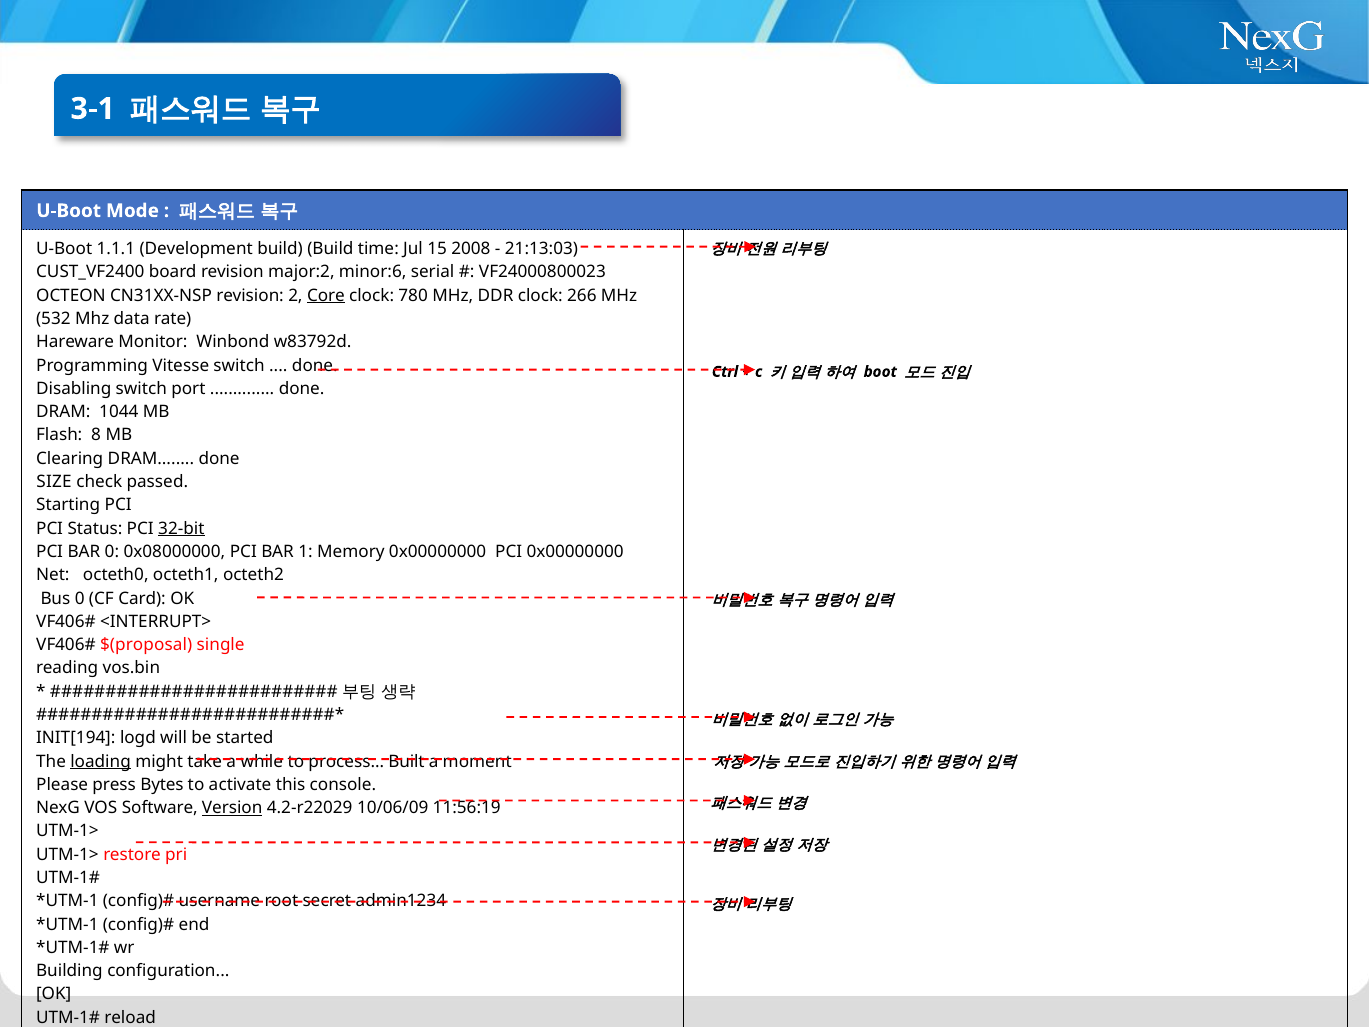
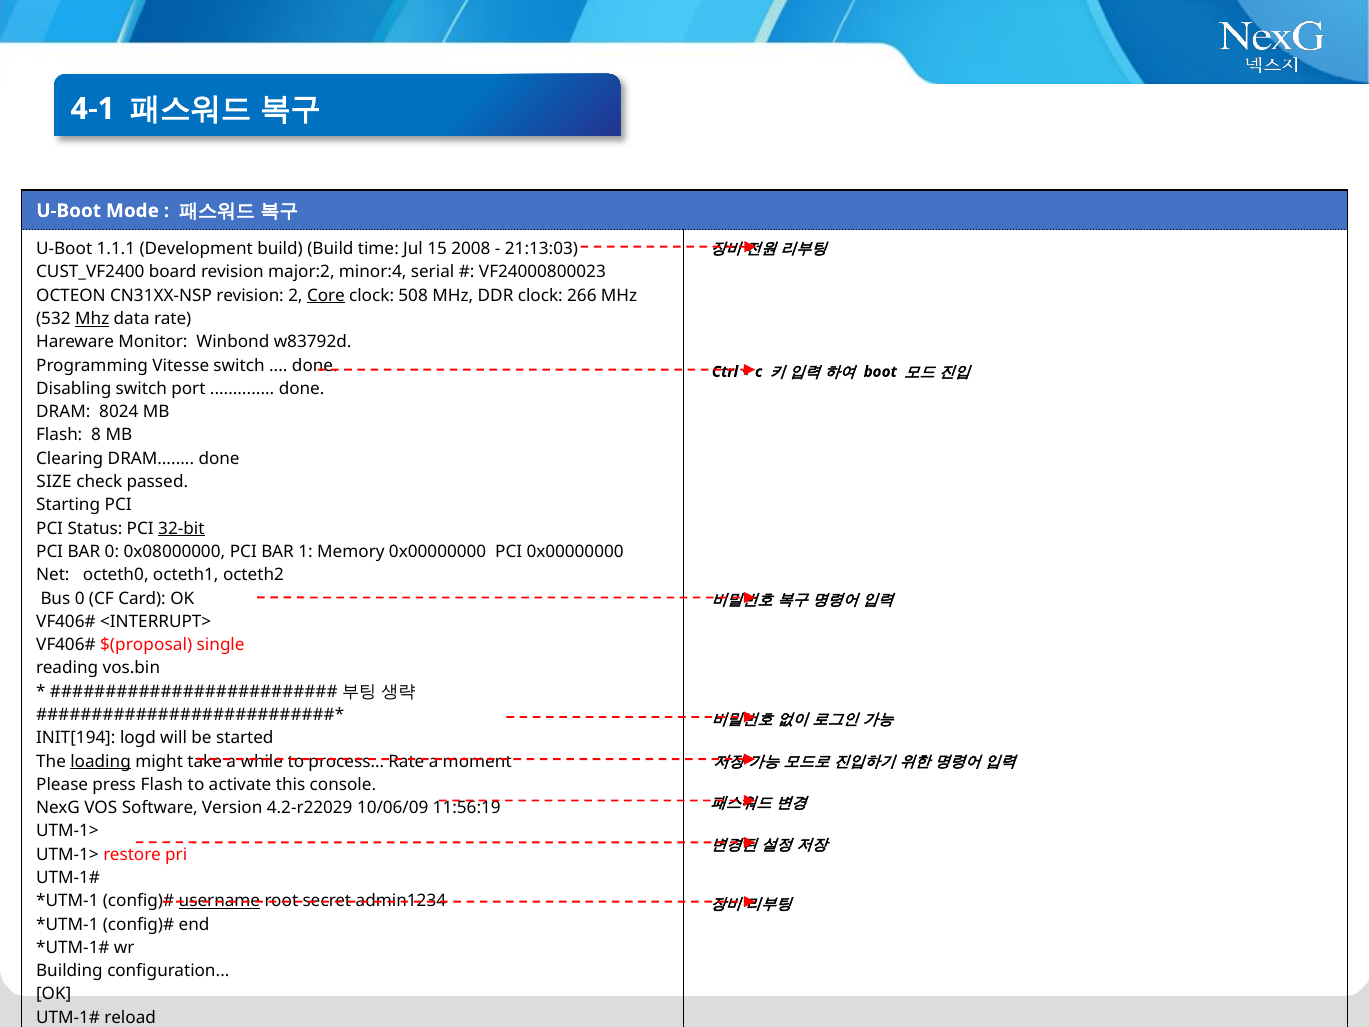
3-1: 3-1 -> 4-1 (93, 109)
minor:6: minor:6 -> minor:4 (373, 272)
780: 780 -> 508 (413, 296)
Mhz underline: none -> present (92, 319)
1044: 1044 -> 8024 (119, 412)
process… Built: Built -> Rate (406, 761)
press Bytes: Bytes -> Flash (162, 784)
Version underline: present -> none (232, 808)
username underline: none -> present (219, 901)
